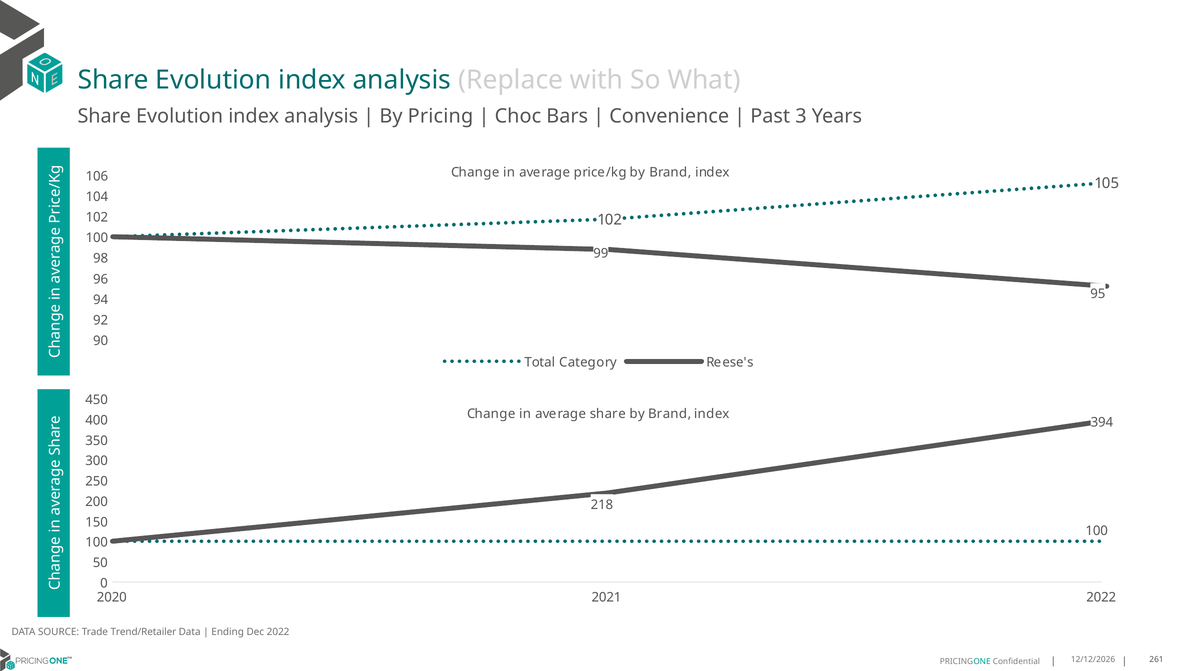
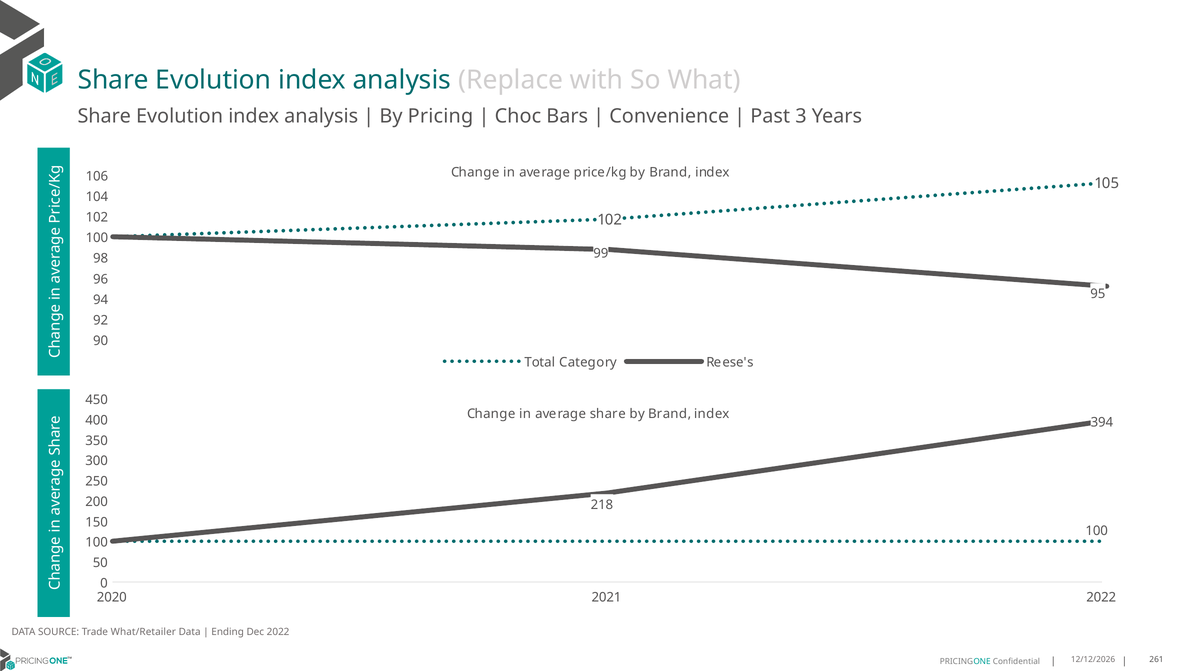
Trend/Retailer: Trend/Retailer -> What/Retailer (143, 632)
